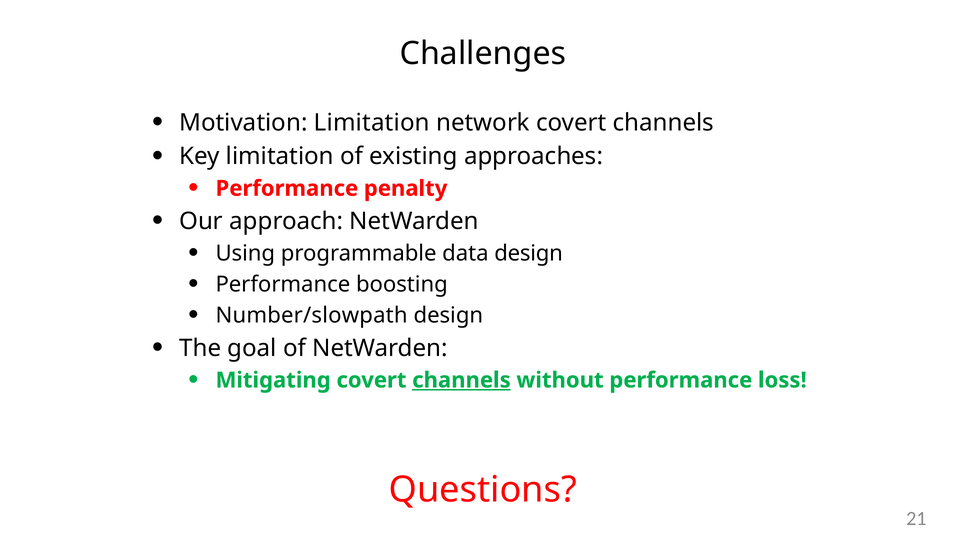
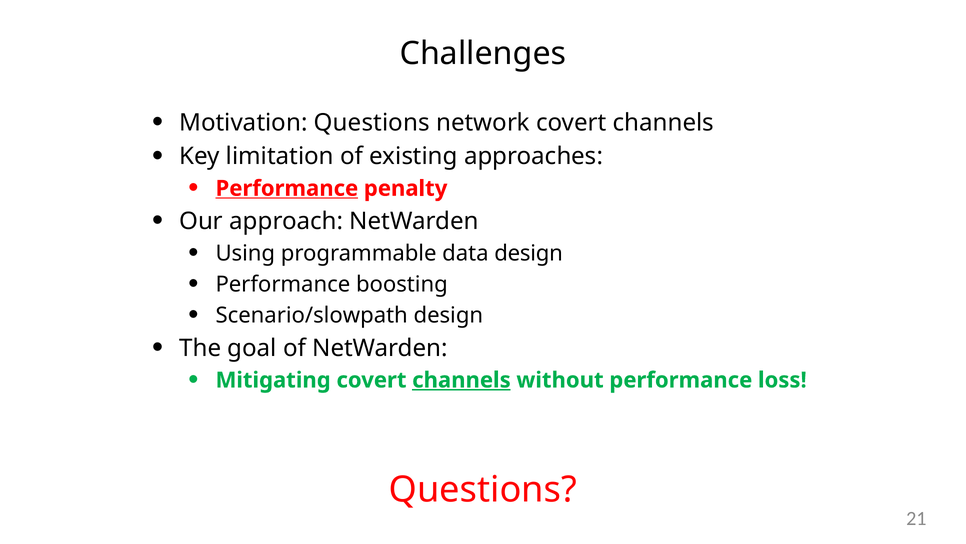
Motivation Limitation: Limitation -> Questions (372, 122)
Performance underline: none -> present (287, 188)
Number/slowpath: Number/slowpath -> Scenario/slowpath (312, 315)
